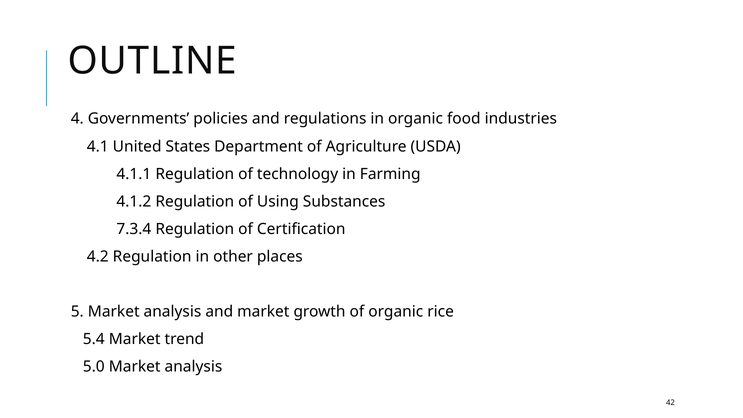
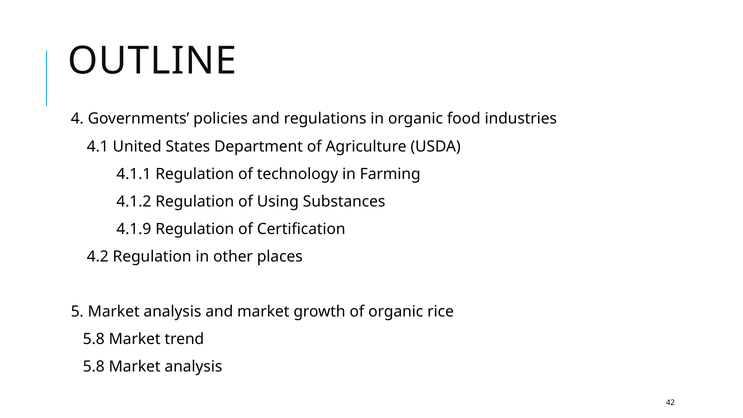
7.3.4: 7.3.4 -> 4.1.9 (134, 229)
5.4: 5.4 -> 5.8 (94, 339)
5.0: 5.0 -> 5.8 (94, 367)
